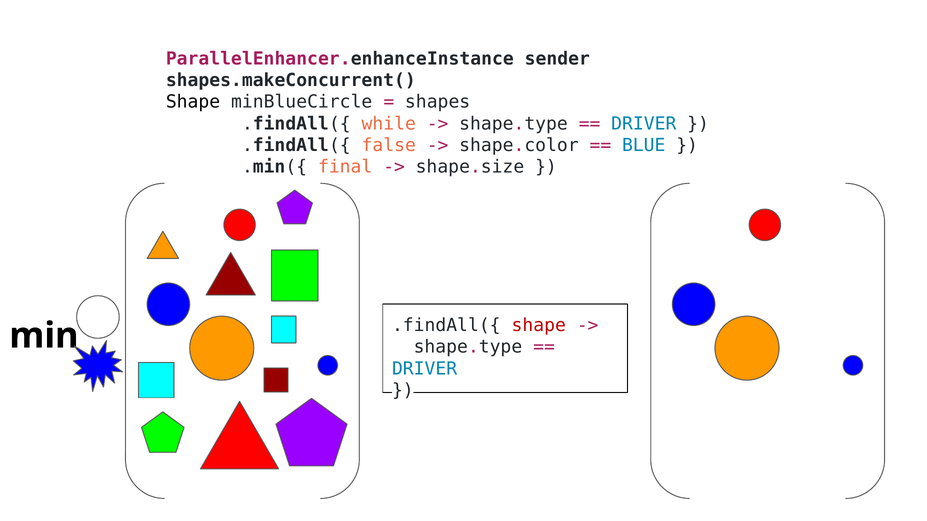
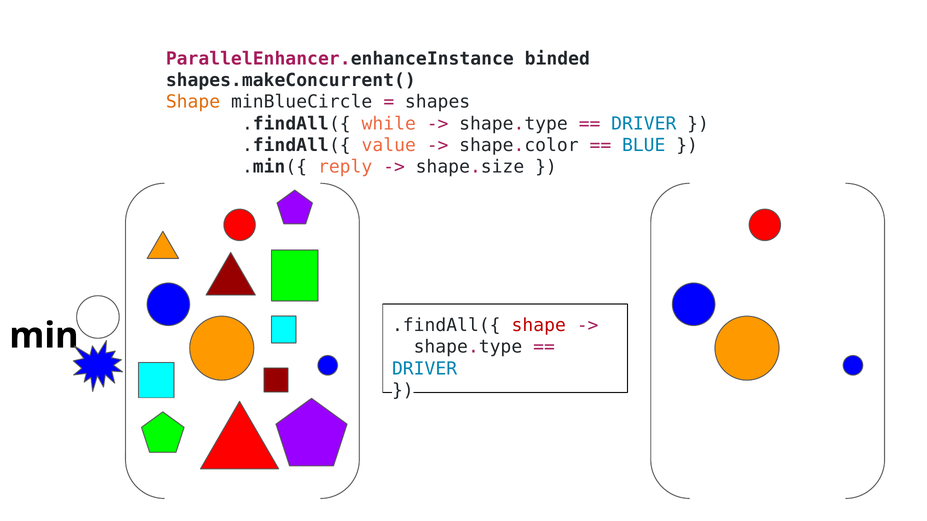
sender: sender -> binded (557, 59)
Shape colour: black -> orange (193, 102)
false: false -> value (389, 145)
final: final -> reply (345, 167)
